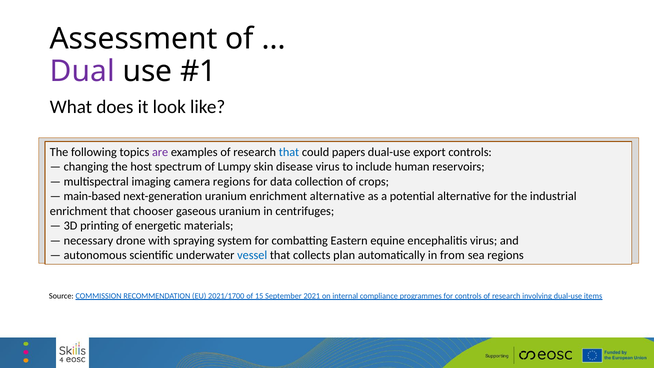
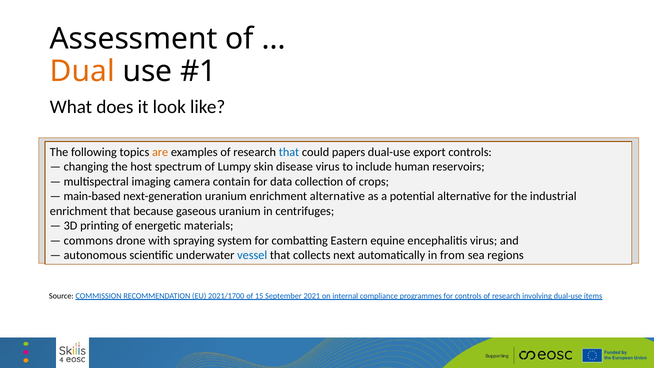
Dual colour: purple -> orange (82, 71)
are colour: purple -> orange (160, 152)
camera regions: regions -> contain (232, 182)
chooser: chooser -> because (153, 211)
necessary: necessary -> commons (88, 240)
plan: plan -> next (344, 255)
